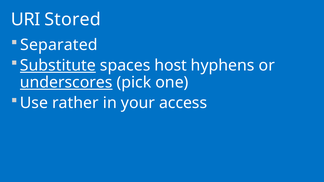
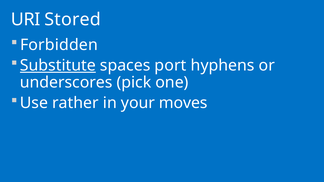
Separated: Separated -> Forbidden (59, 45)
host: host -> port (170, 65)
underscores underline: present -> none (66, 83)
access: access -> moves (183, 103)
